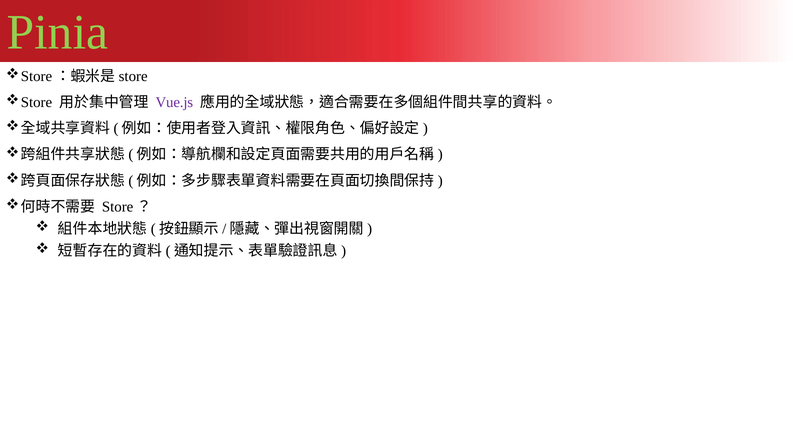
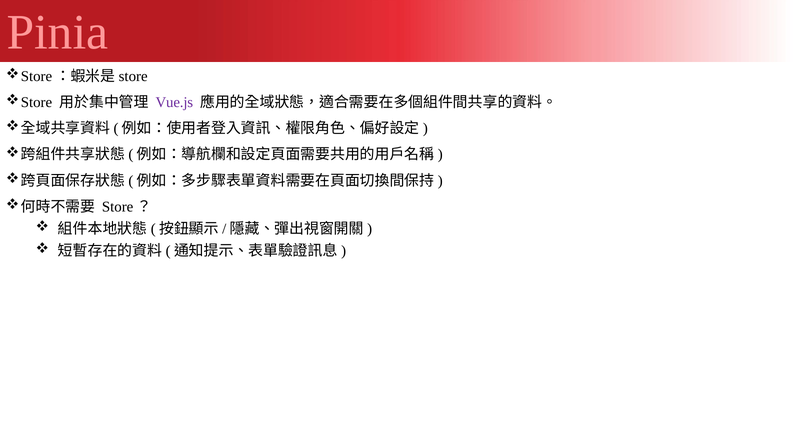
Pinia colour: light green -> pink (57, 32)
